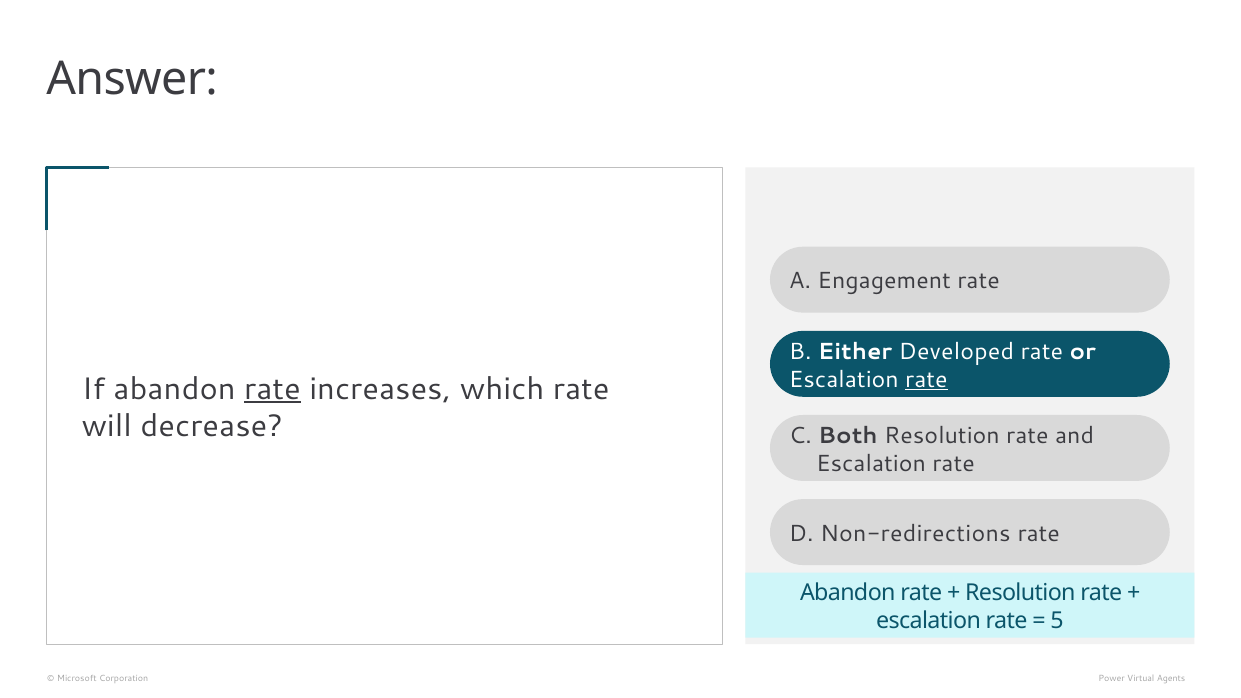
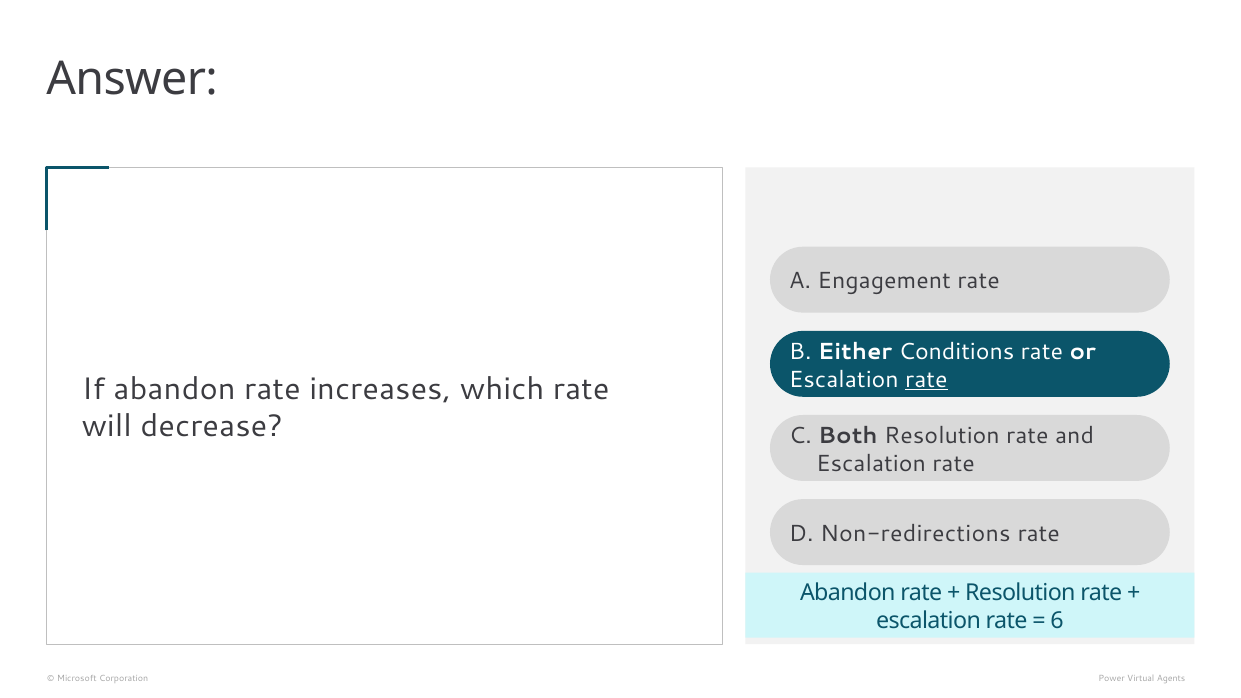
Developed: Developed -> Conditions (956, 351)
rate underline: present -> none (273, 389)
5: 5 -> 6 (1057, 621)
